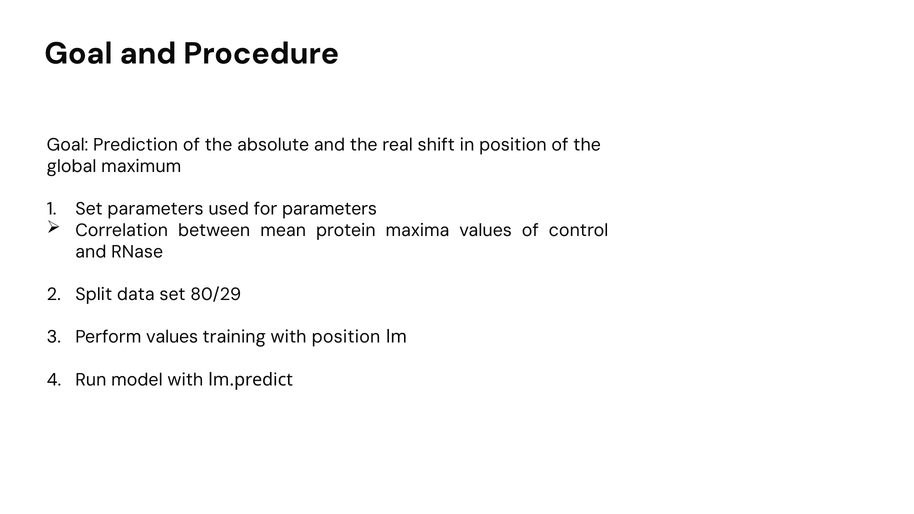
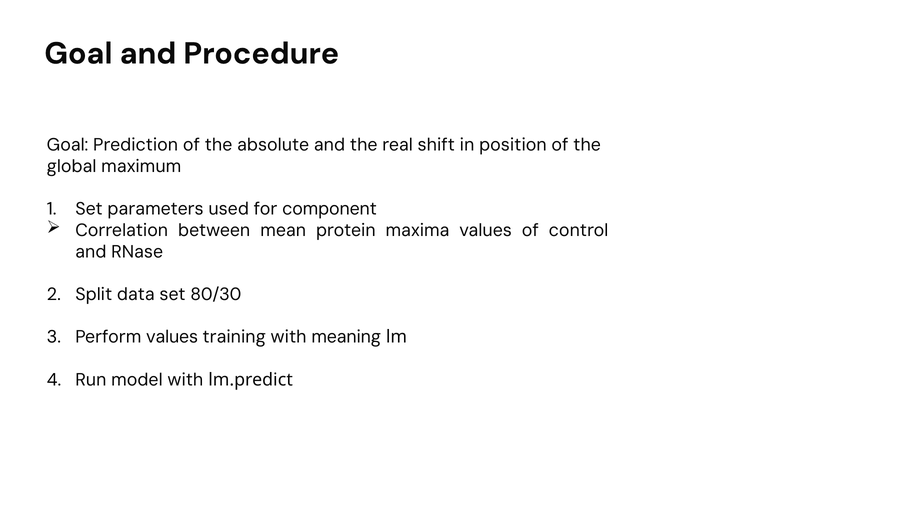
for parameters: parameters -> component (330, 209)
80/29: 80/29 -> 80/30 (216, 295)
with position: position -> meaning (346, 337)
